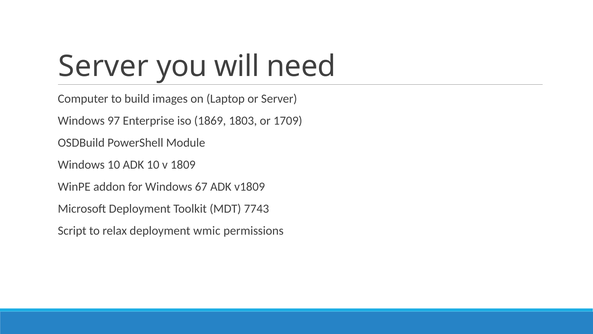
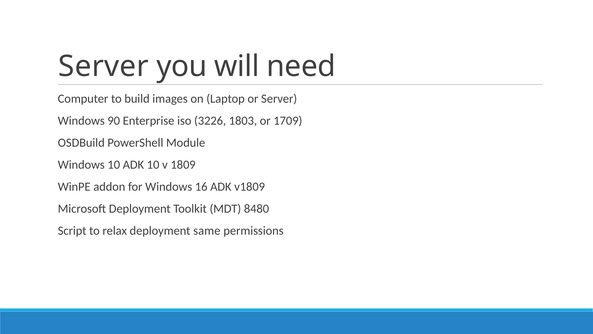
97: 97 -> 90 (114, 121)
1869: 1869 -> 3226 (210, 121)
67: 67 -> 16 (201, 187)
7743: 7743 -> 8480 (257, 209)
wmic: wmic -> same (207, 231)
